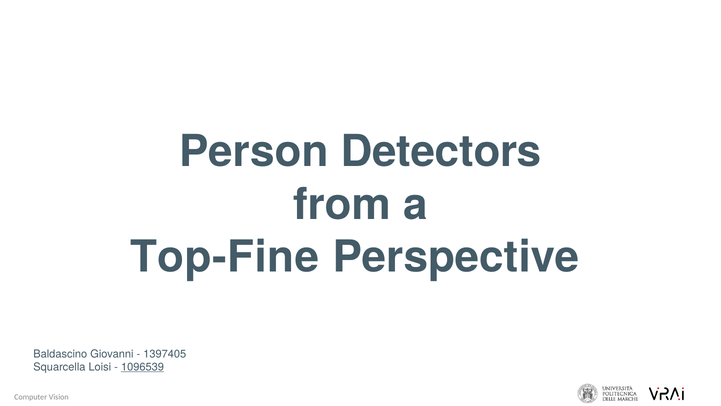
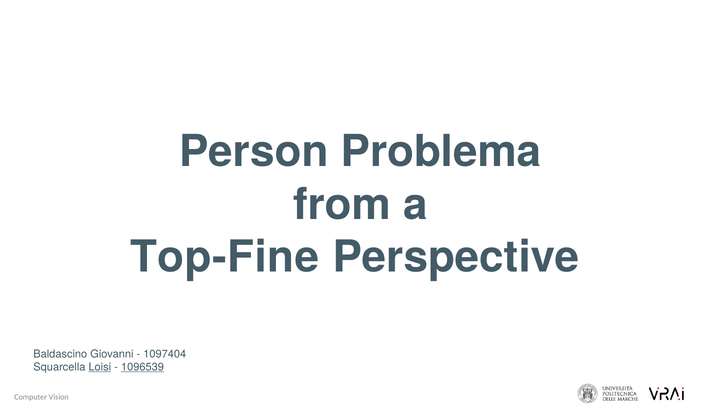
Detectors: Detectors -> Problema (441, 151)
1397405: 1397405 -> 1097404 (165, 354)
Loisi underline: none -> present (100, 367)
